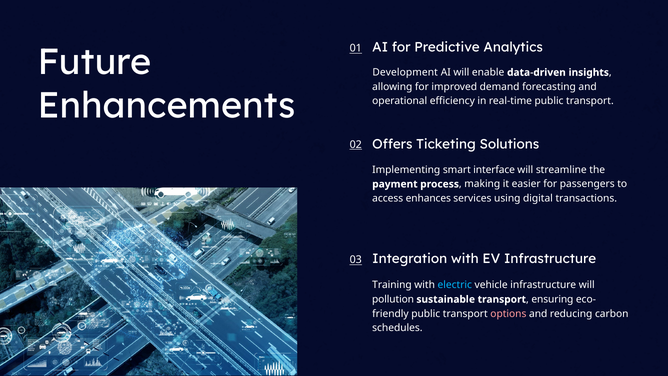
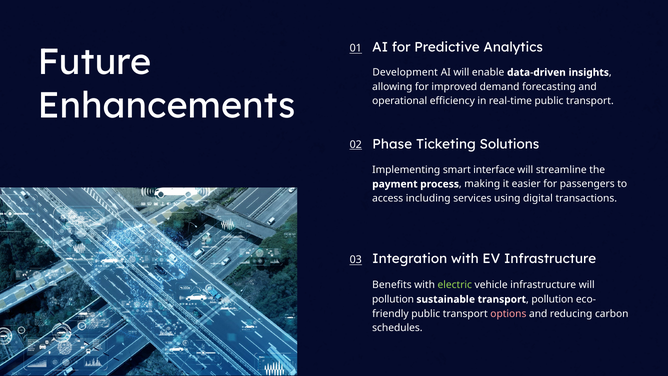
Offers: Offers -> Phase (392, 144)
enhances: enhances -> including (428, 198)
Training: Training -> Benefits (392, 285)
electric colour: light blue -> light green (455, 285)
ensuring: ensuring -> pollution (552, 299)
